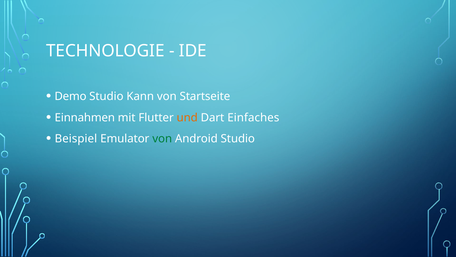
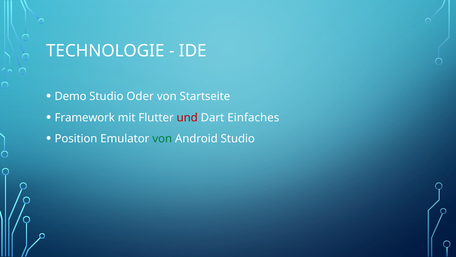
Kann: Kann -> Oder (140, 96)
Einnahmen: Einnahmen -> Framework (85, 117)
und colour: orange -> red (187, 117)
Beispiel: Beispiel -> Position (76, 139)
